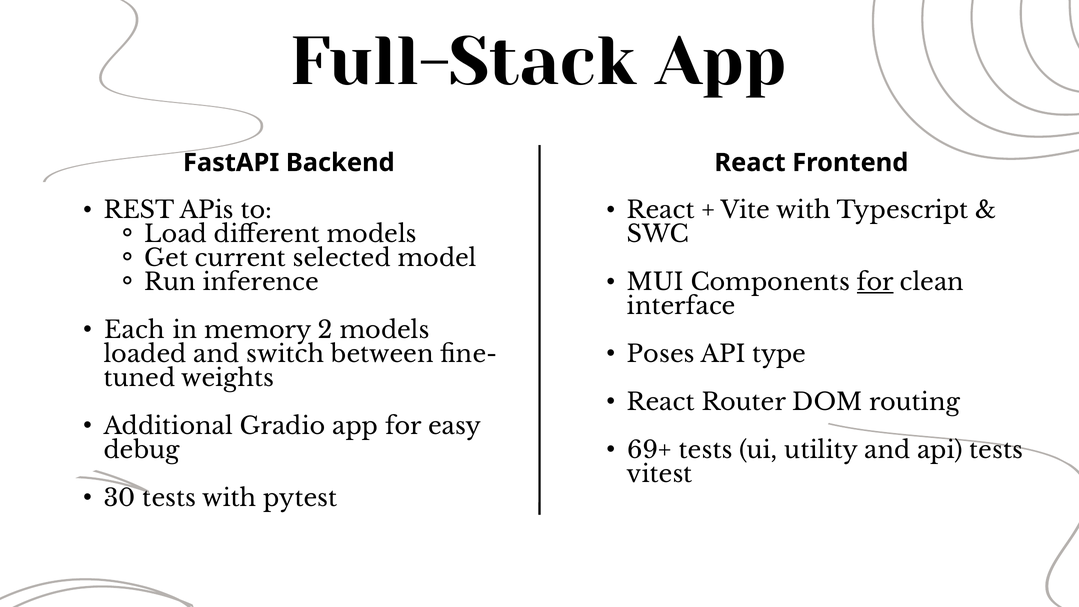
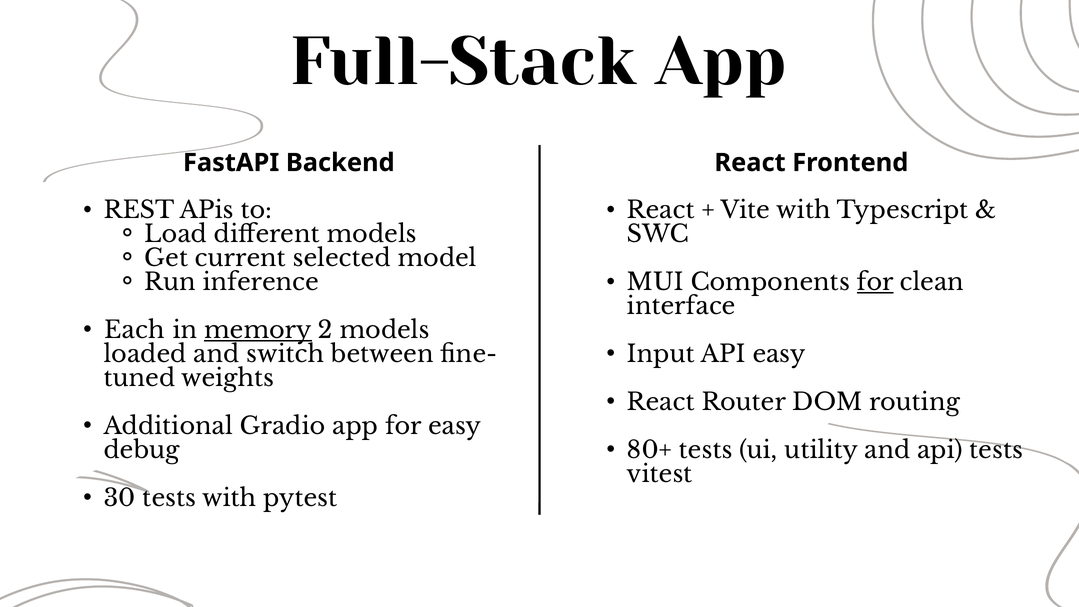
memory underline: none -> present (258, 330)
Poses: Poses -> Input (661, 354)
API type: type -> easy (779, 354)
69+: 69+ -> 80+ (649, 450)
